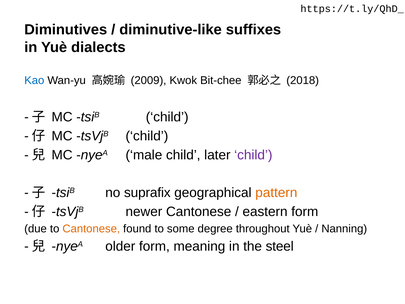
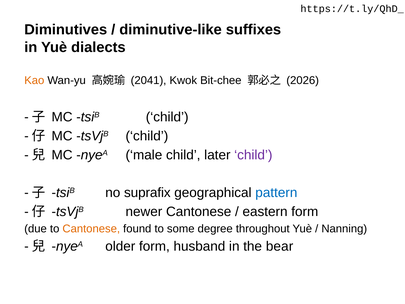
Kao colour: blue -> orange (34, 80)
2009: 2009 -> 2041 (149, 80)
2018: 2018 -> 2026 (303, 80)
pattern colour: orange -> blue (276, 193)
meaning: meaning -> husband (199, 246)
steel: steel -> bear (280, 246)
